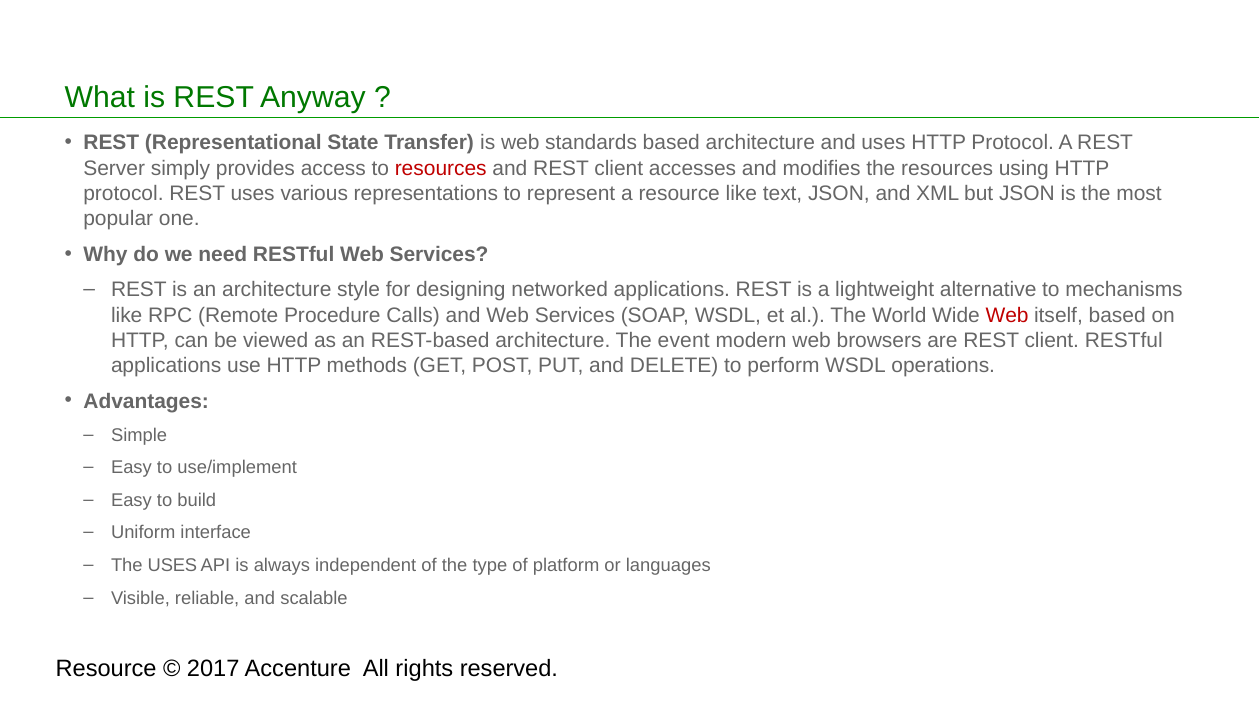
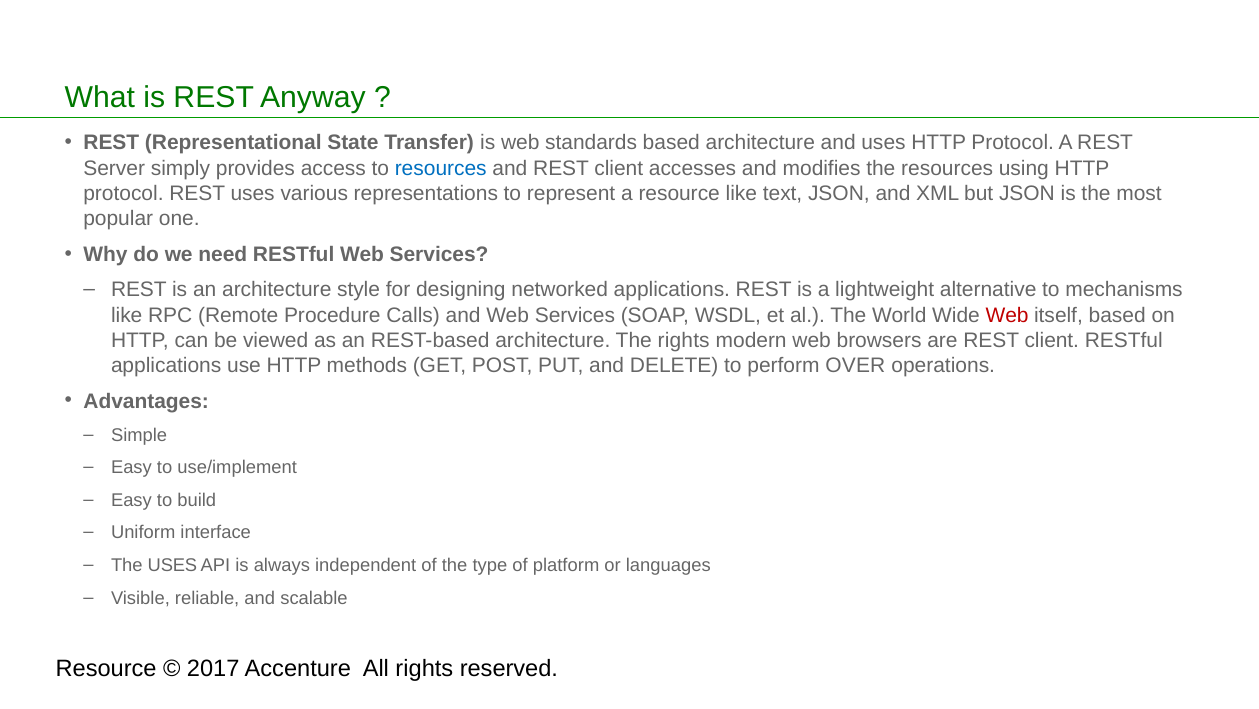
resources colour: red -> blue (441, 168)
The event: event -> rights (684, 340)
perform WSDL: WSDL -> OVER (855, 365)
